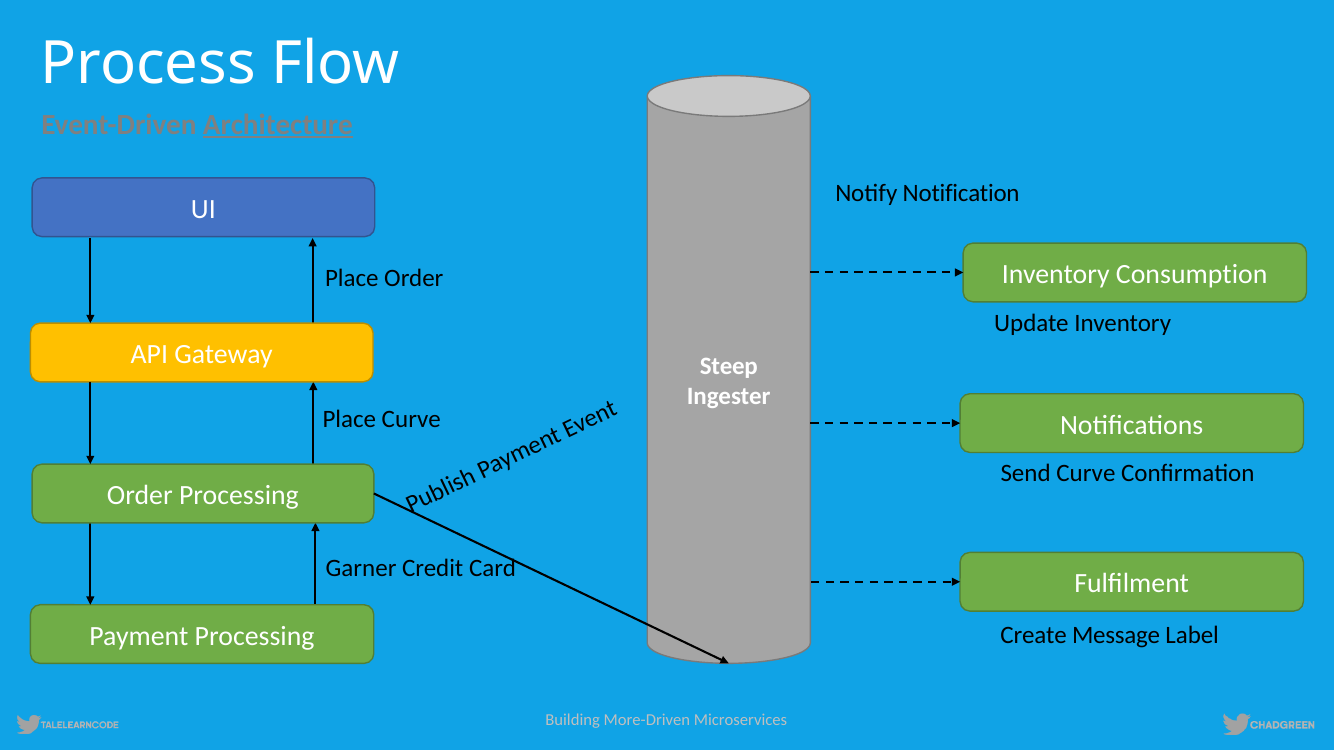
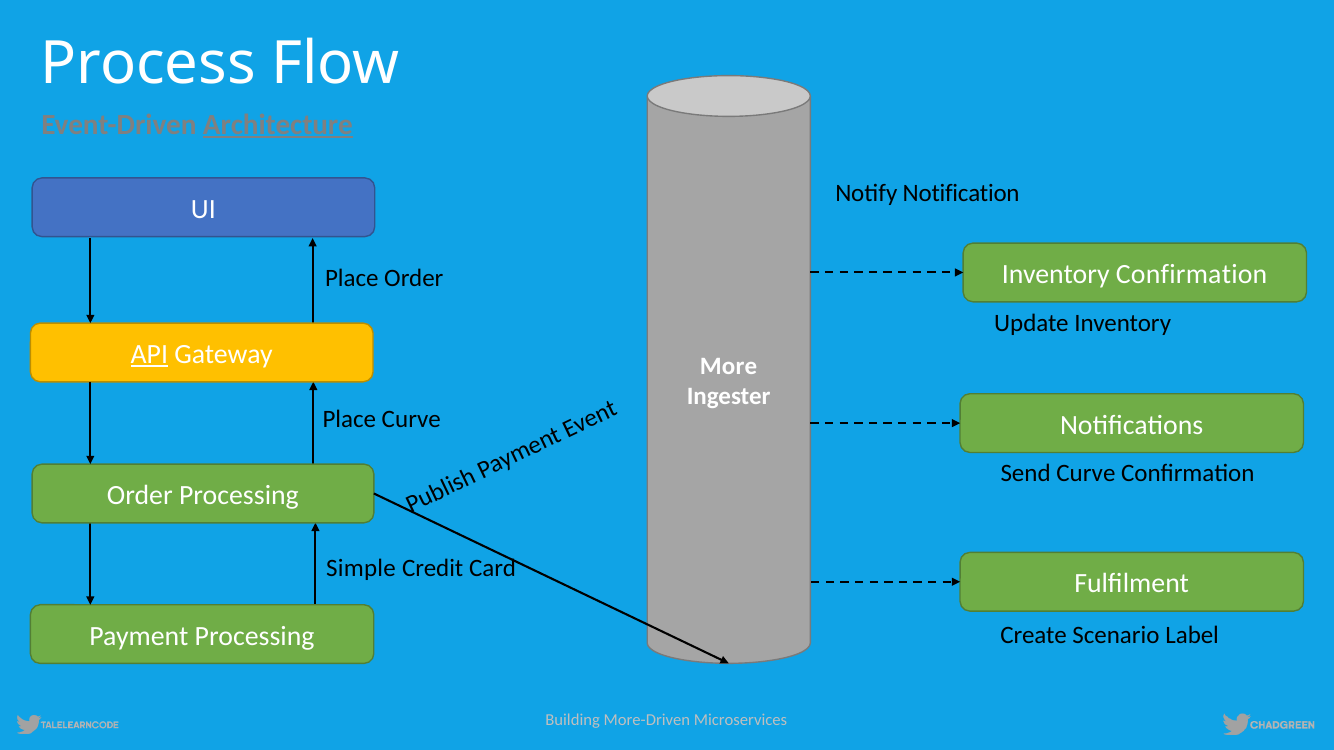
Inventory Consumption: Consumption -> Confirmation (1192, 275)
API underline: none -> present (149, 355)
Steep: Steep -> More (729, 367)
Garner: Garner -> Simple (361, 568)
Message: Message -> Scenario (1116, 636)
